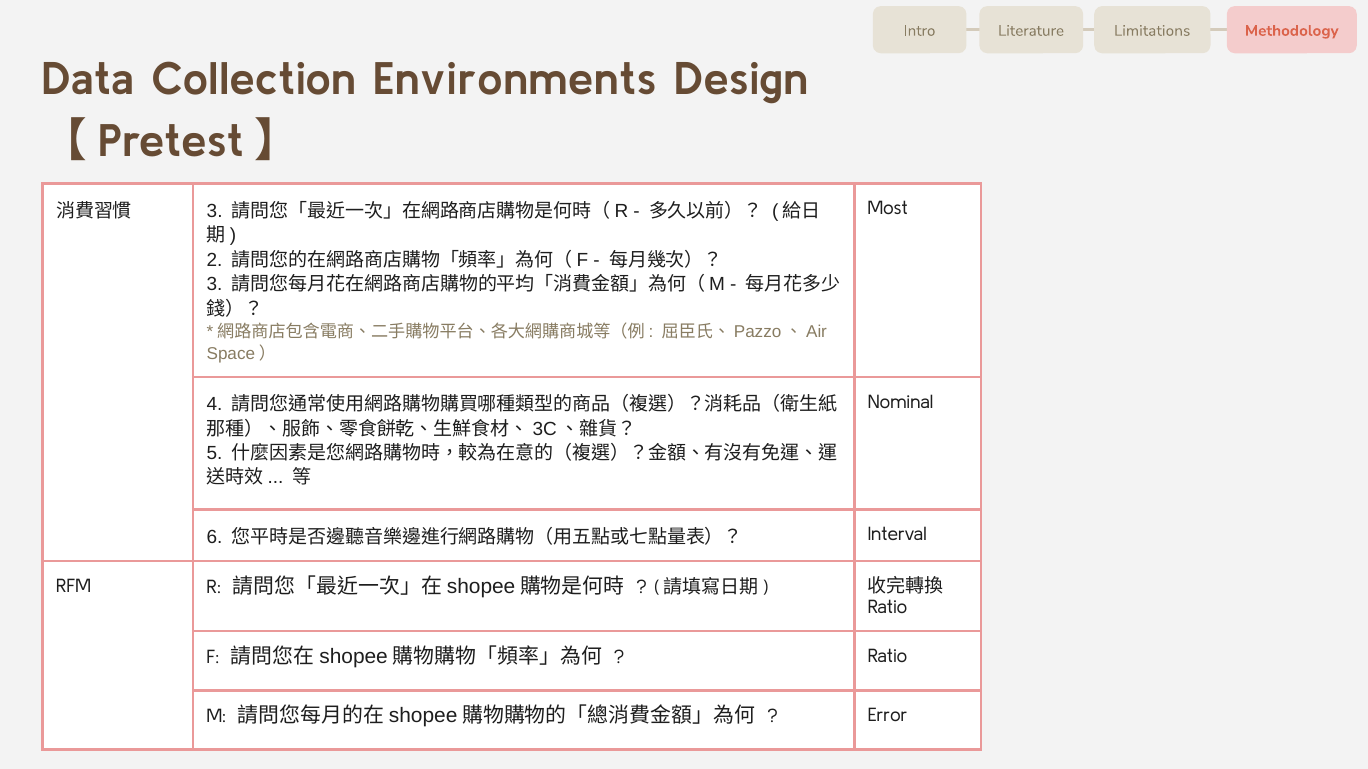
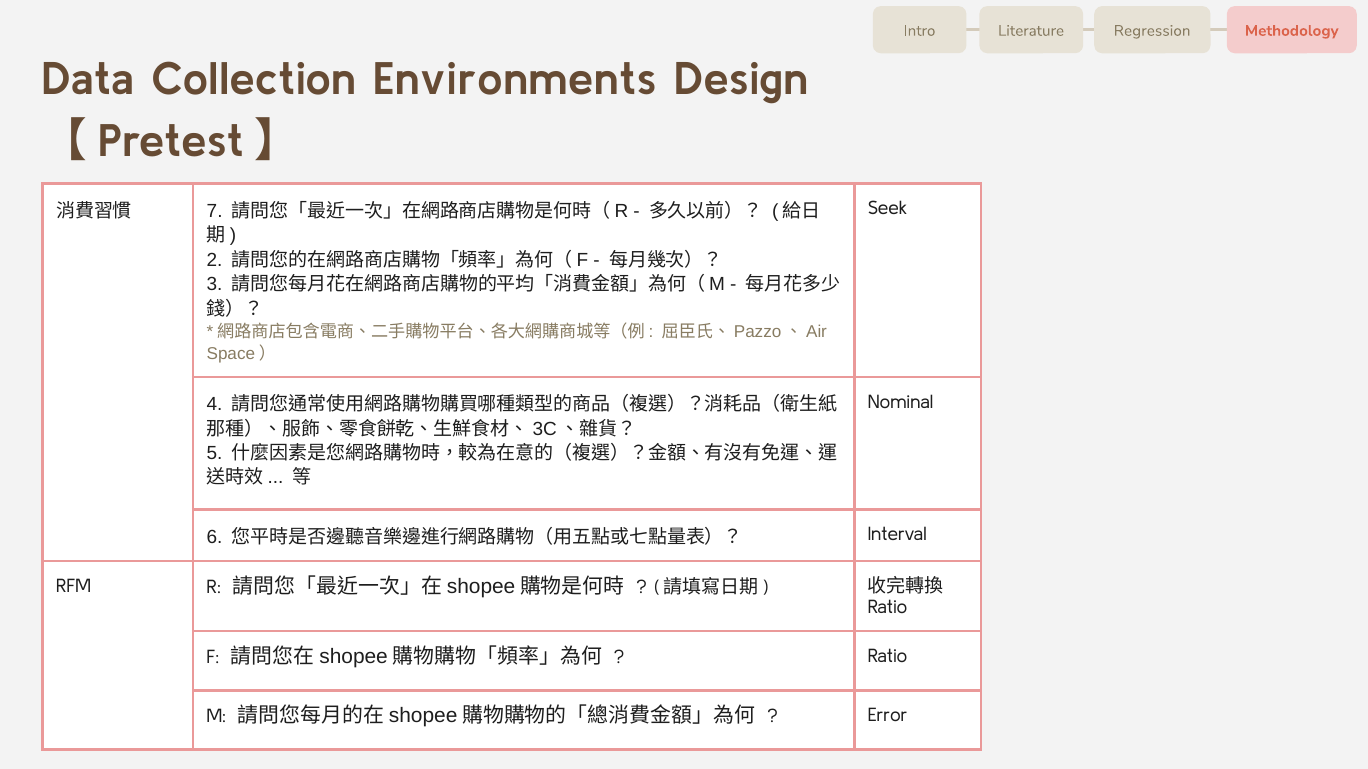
Limitations: Limitations -> Regression (1152, 31)
Most: Most -> Seek (888, 209)
3: 3 -> 7 (215, 211)
